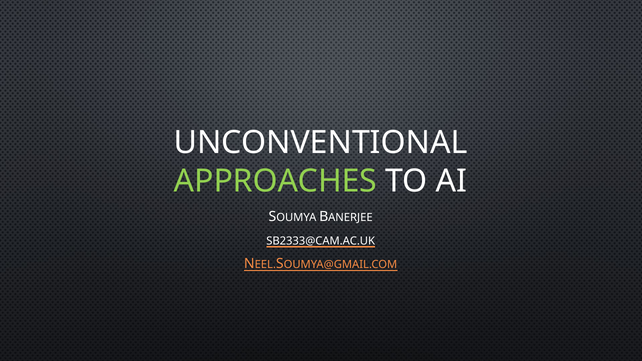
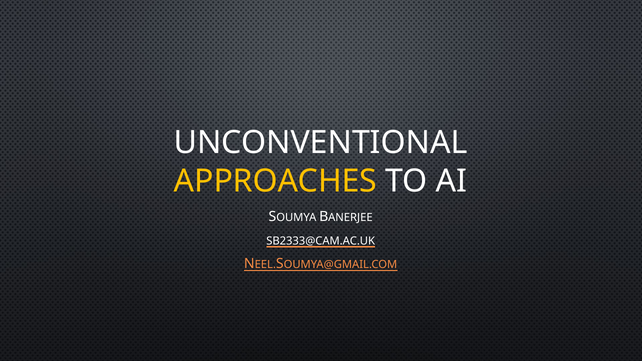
APPROACHES colour: light green -> yellow (275, 181)
